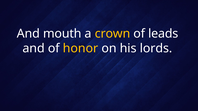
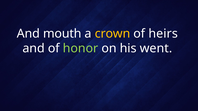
leads: leads -> heirs (163, 34)
honor colour: yellow -> light green (81, 48)
lords: lords -> went (156, 48)
